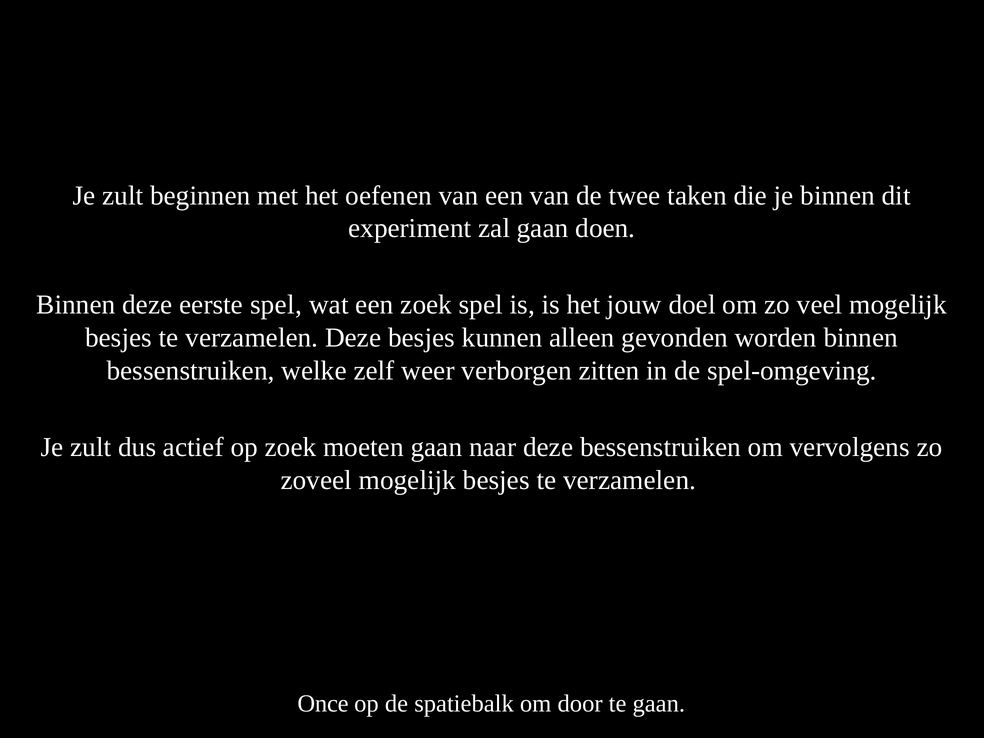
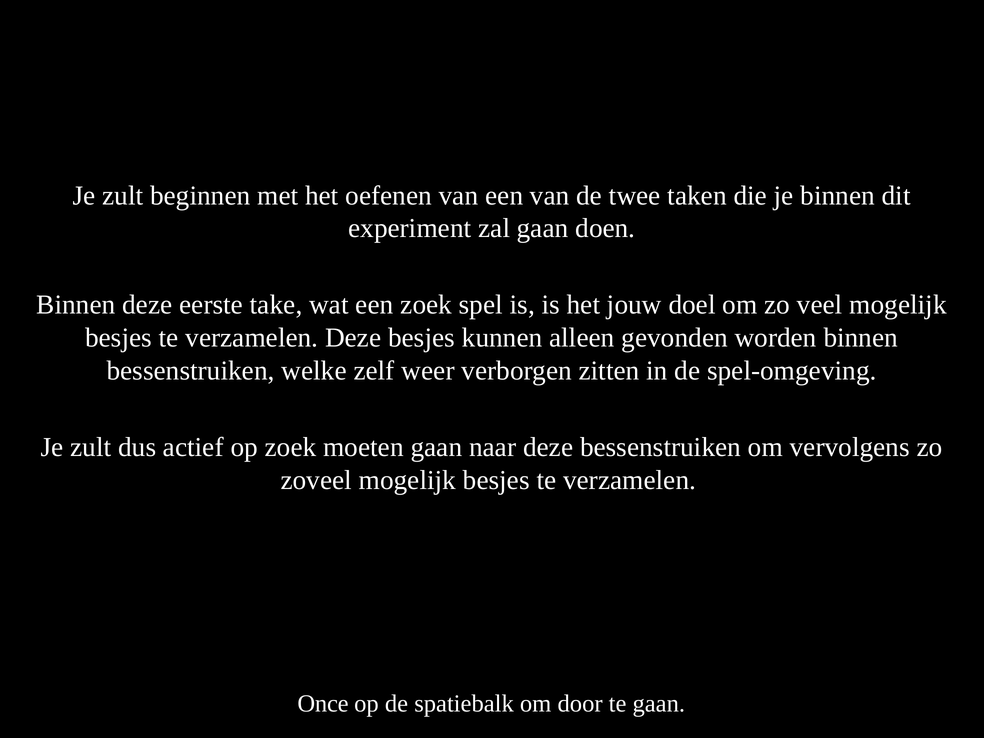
eerste spel: spel -> take (276, 305)
